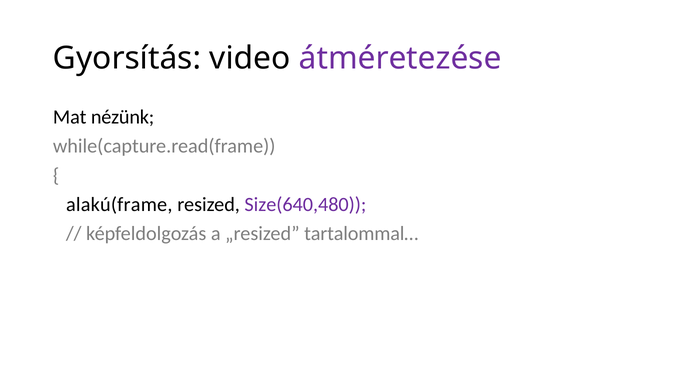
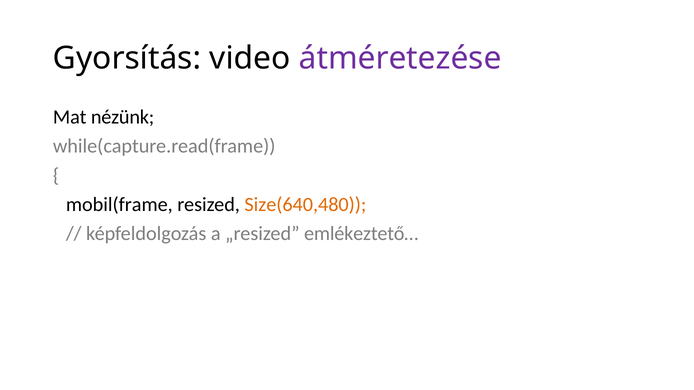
alakú(frame: alakú(frame -> mobil(frame (119, 205)
Size(640,480 colour: purple -> orange (305, 205)
tartalommal…: tartalommal… -> emlékeztető… (361, 234)
